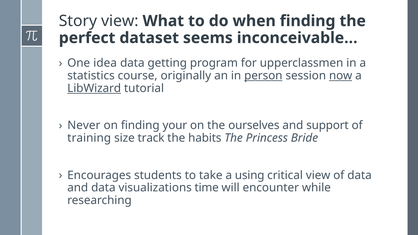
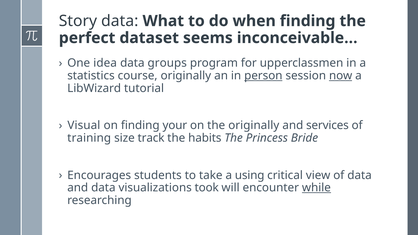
Story view: view -> data (120, 21)
getting: getting -> groups (167, 63)
LibWizard underline: present -> none (94, 88)
Never: Never -> Visual (84, 125)
the ourselves: ourselves -> originally (254, 125)
support: support -> services (327, 125)
time: time -> took (207, 188)
while underline: none -> present (316, 188)
